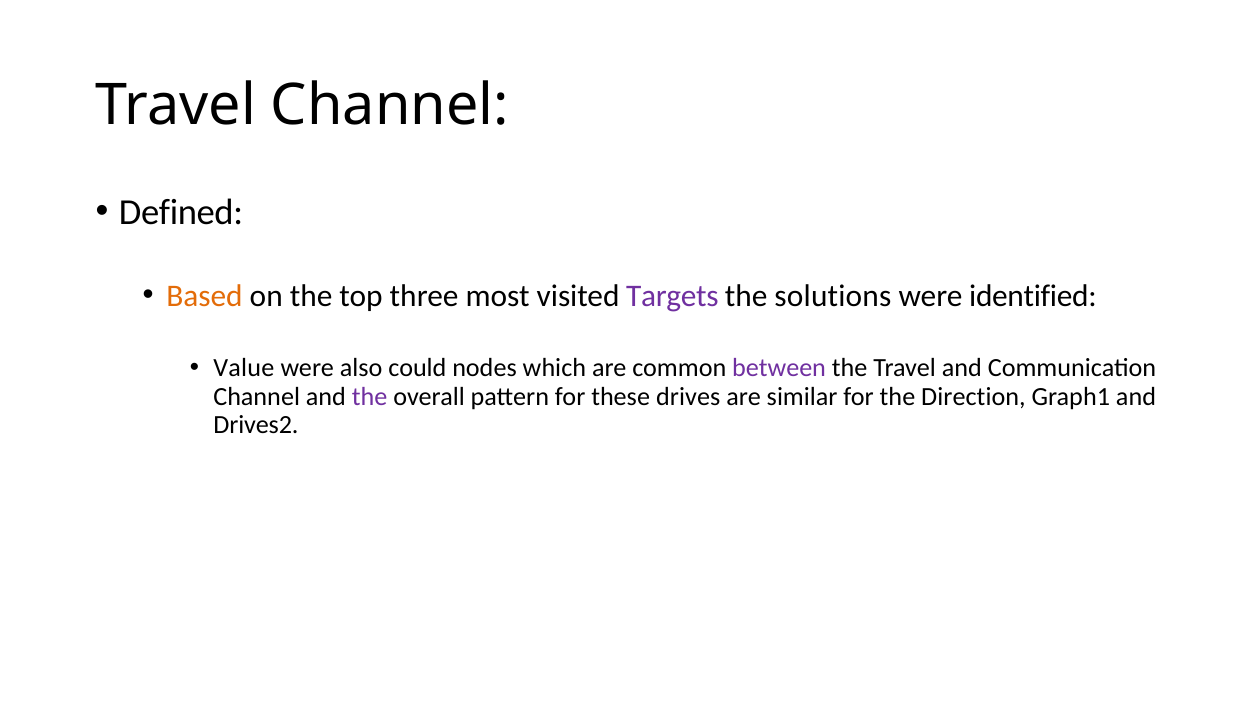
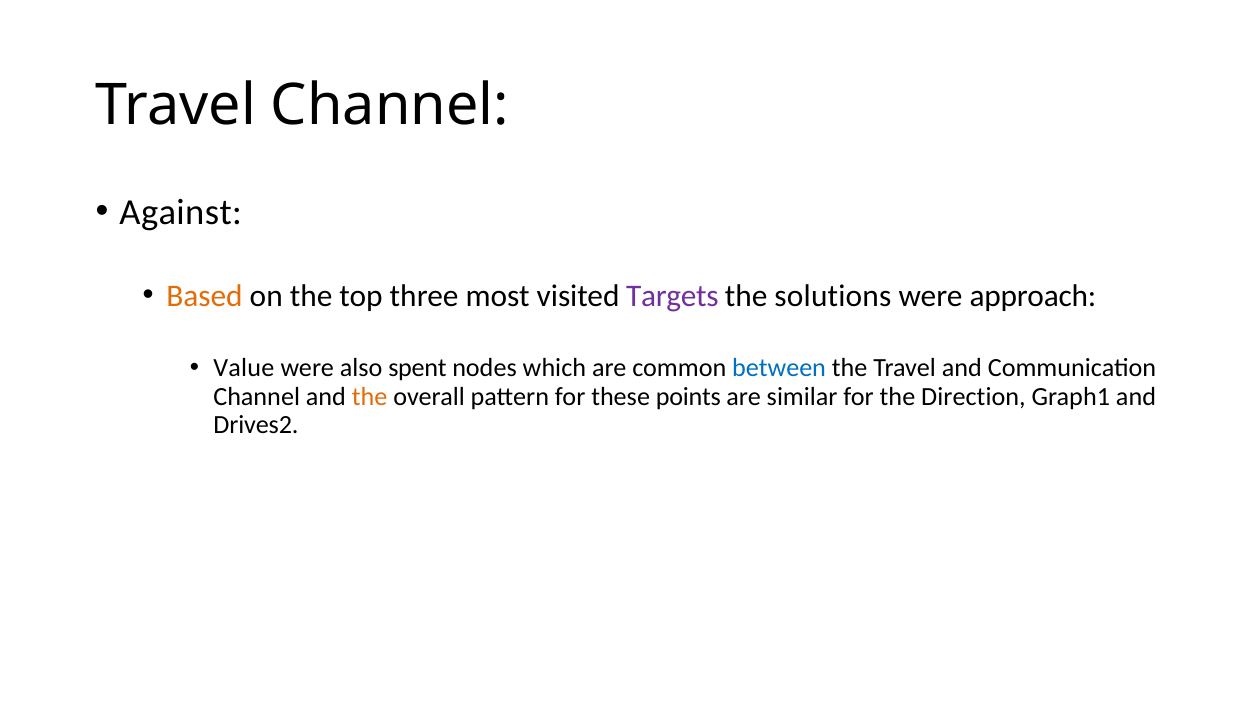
Defined: Defined -> Against (181, 212)
identified: identified -> approach (1033, 296)
could: could -> spent (417, 368)
between colour: purple -> blue (779, 368)
the colour: purple -> orange (370, 396)
drives: drives -> points (688, 396)
